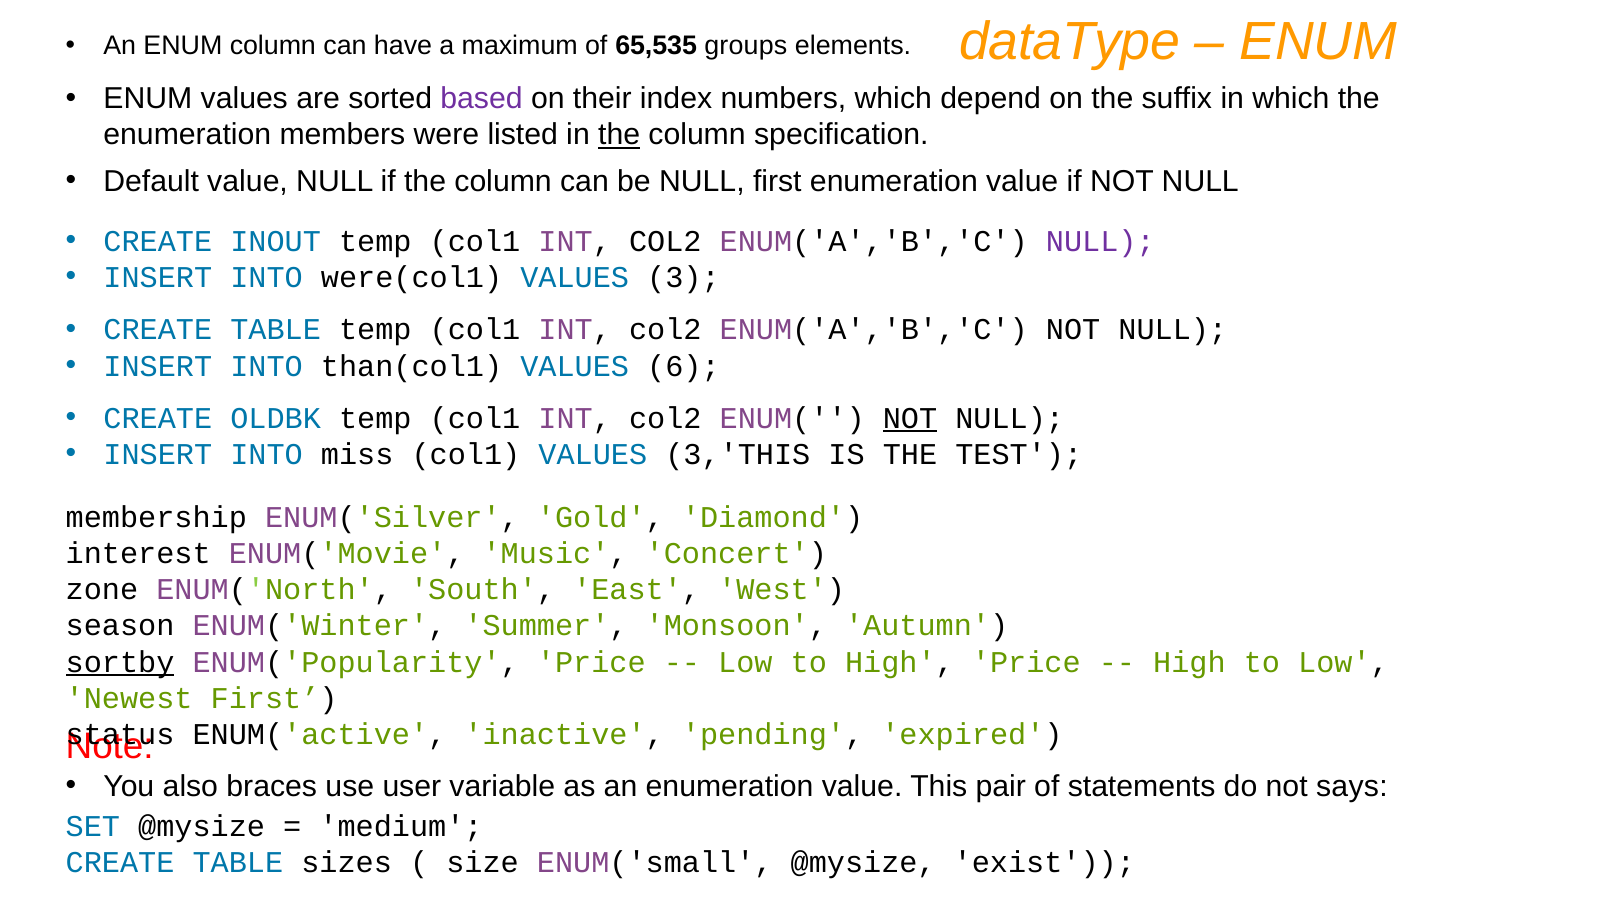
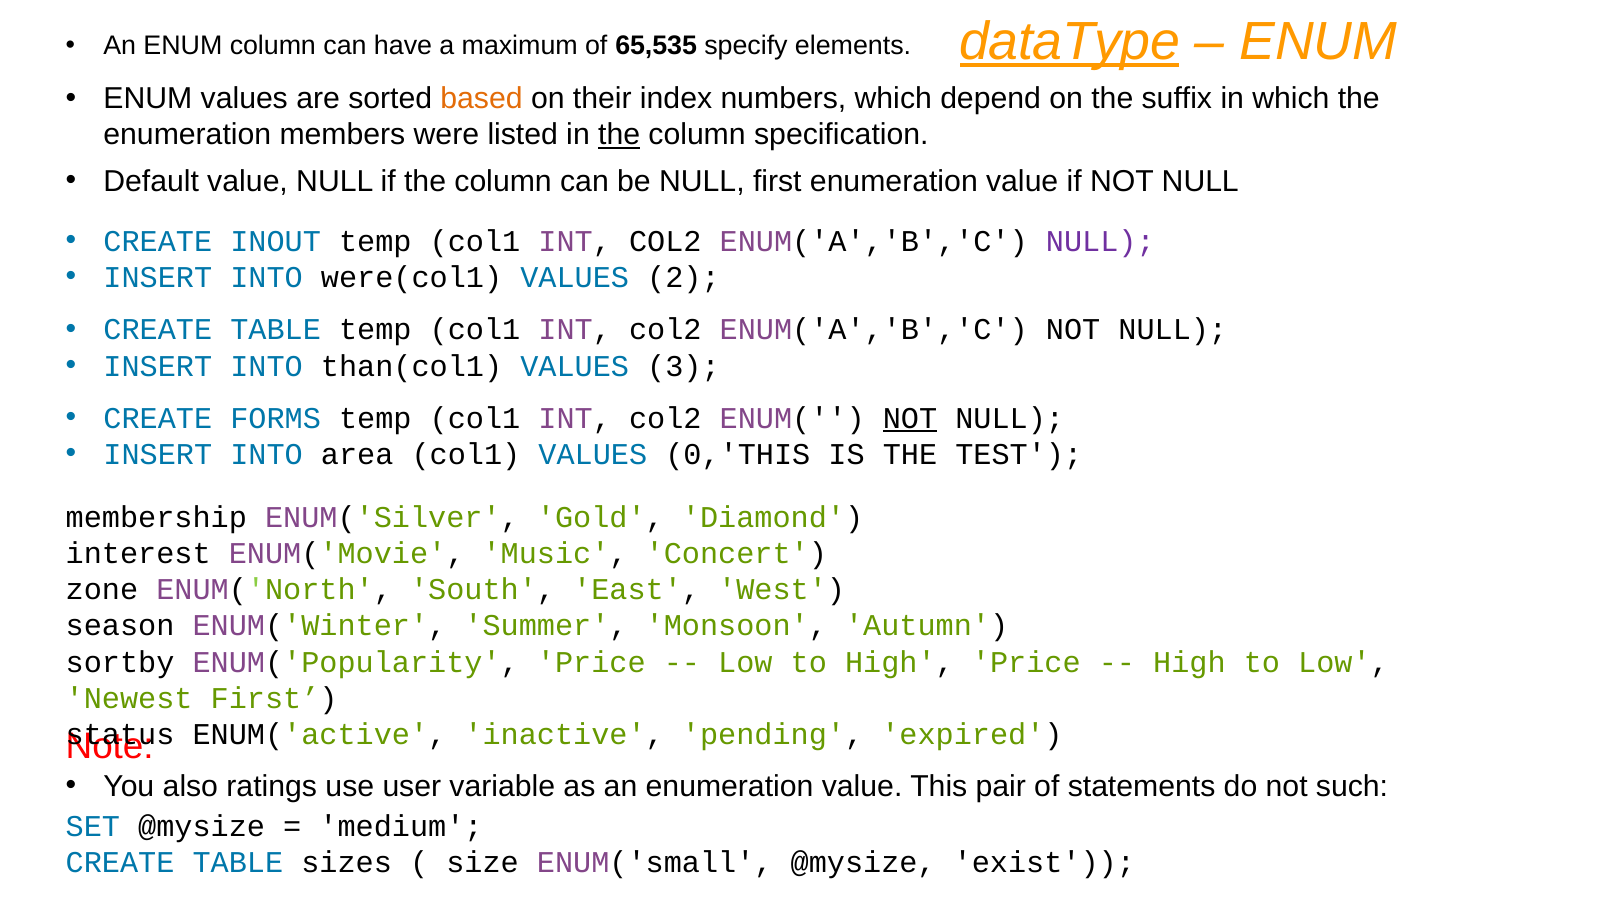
dataType underline: none -> present (1070, 42)
groups: groups -> specify (746, 46)
based colour: purple -> orange (482, 99)
3: 3 -> 2 (683, 278)
6: 6 -> 3 (683, 366)
OLDBK: OLDBK -> FORMS (276, 418)
miss: miss -> area (357, 455)
3,'THIS: 3,'THIS -> 0,'THIS (738, 455)
sortby underline: present -> none (120, 662)
braces: braces -> ratings (272, 786)
says: says -> such (1352, 786)
